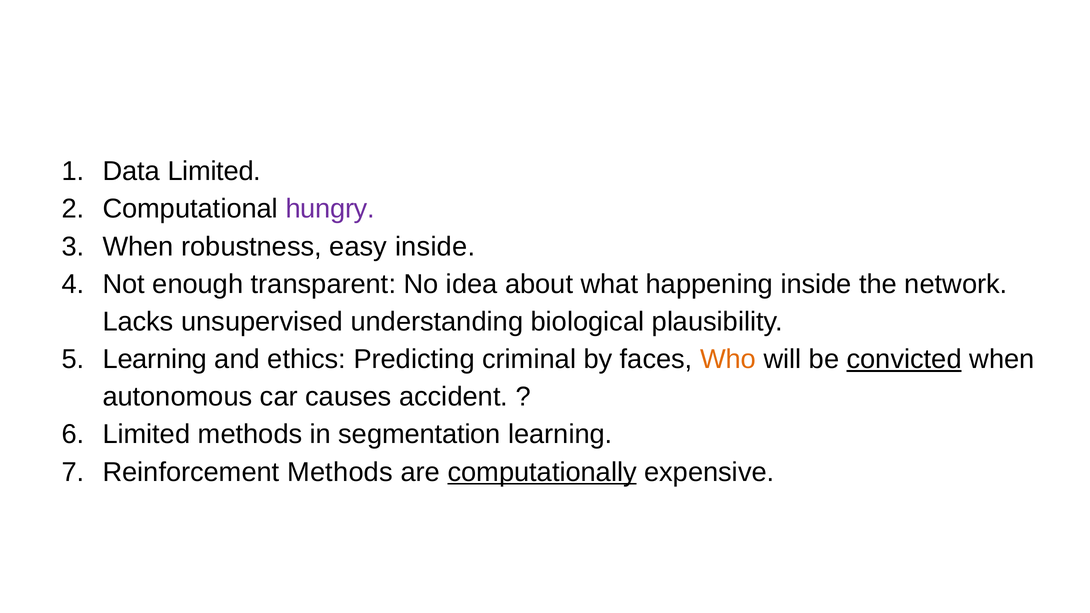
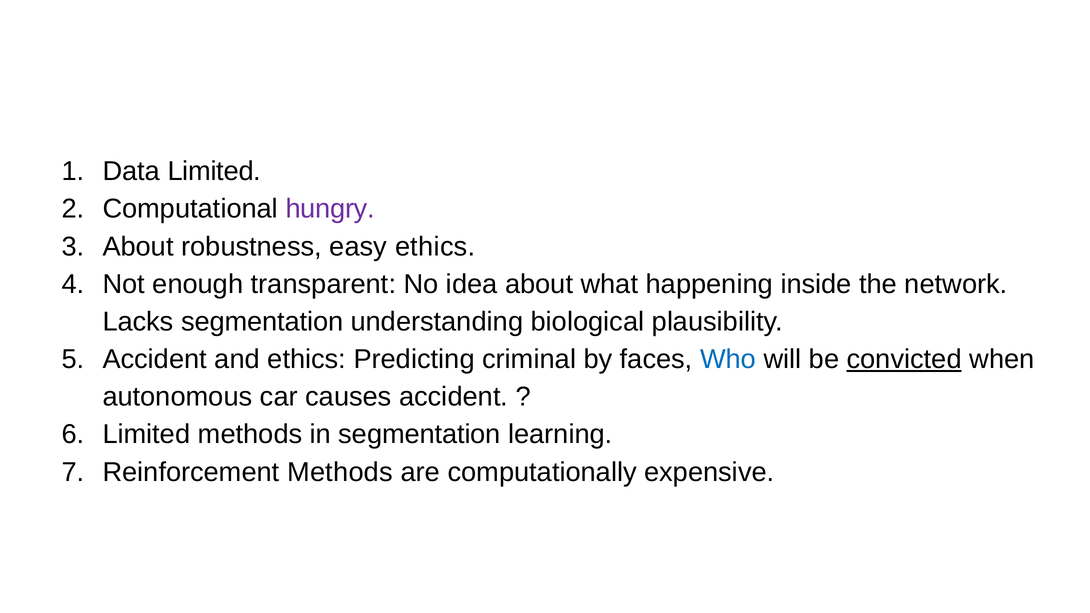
When: When -> About (138, 247)
easy inside: inside -> ethics (435, 247)
Lacks unsupervised: unsupervised -> segmentation (262, 322)
Learning: Learning -> Accident (155, 359)
Who colour: orange -> blue (728, 359)
computationally underline: present -> none (542, 472)
